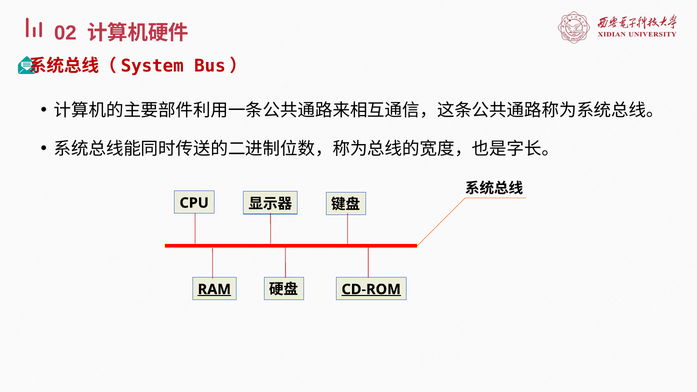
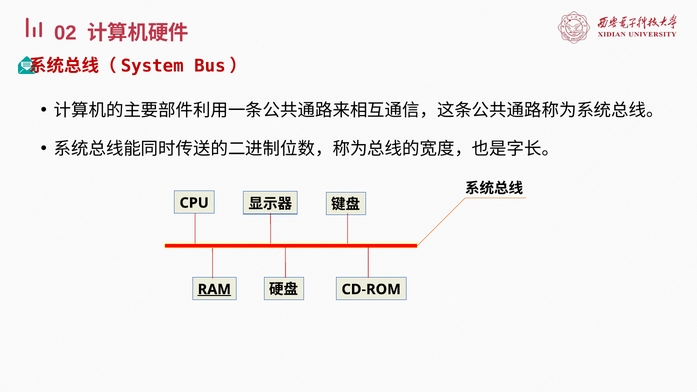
CD-ROM underline: present -> none (371, 289)
